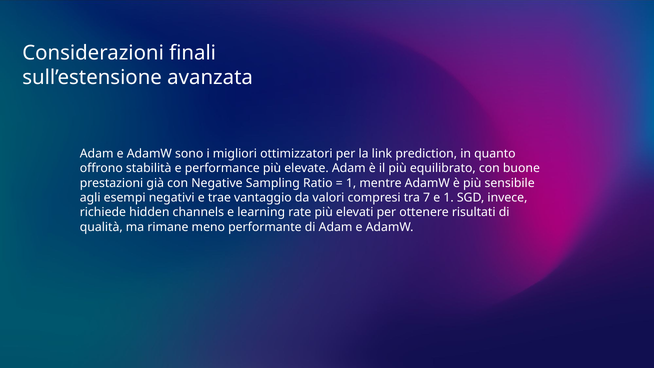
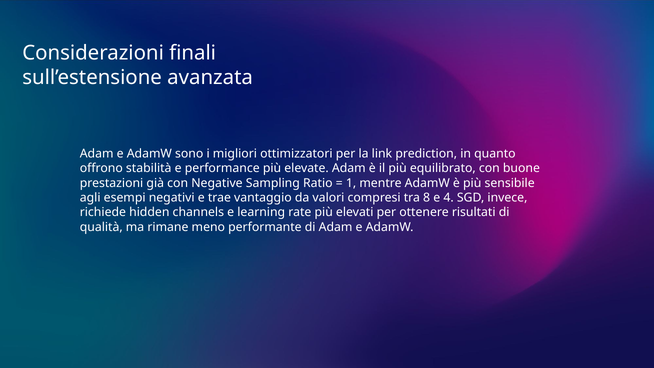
7: 7 -> 8 (427, 198)
e 1: 1 -> 4 (449, 198)
